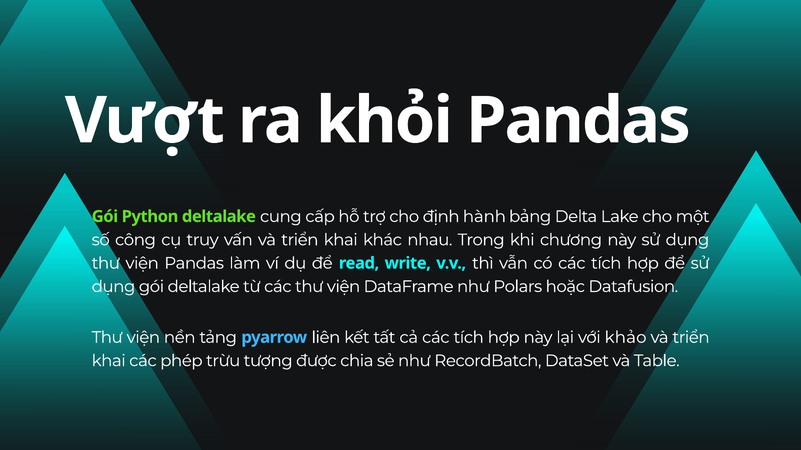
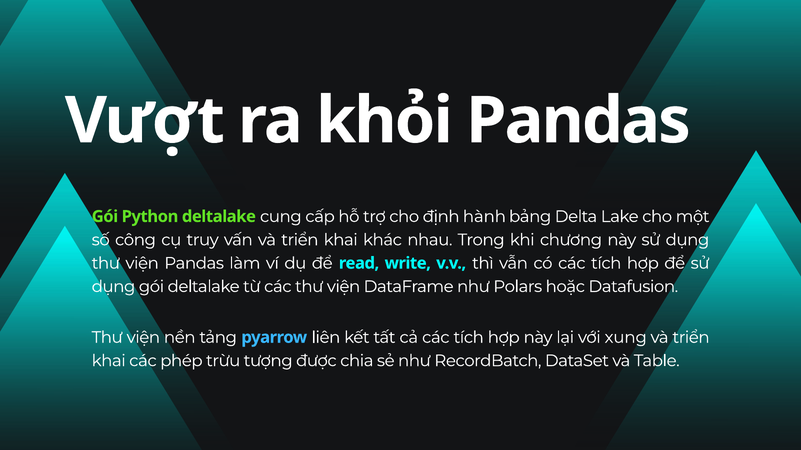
khảo: khảo -> xung (626, 338)
